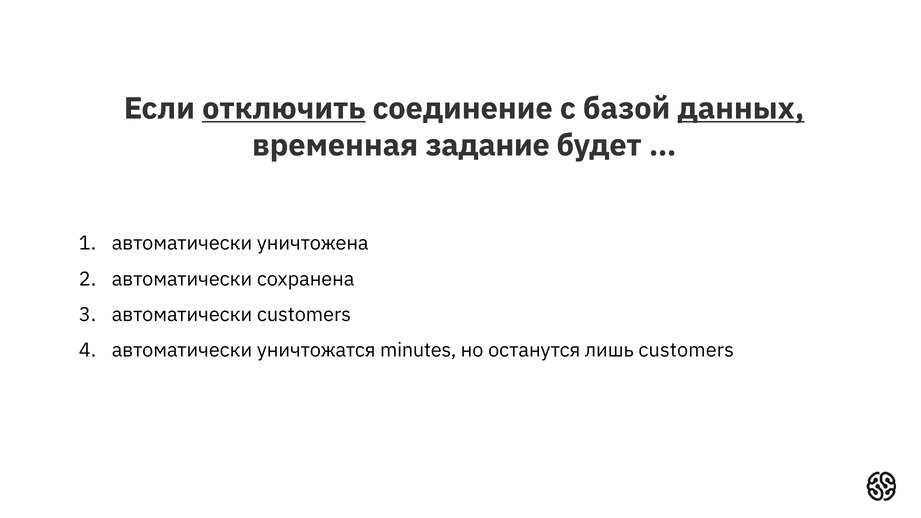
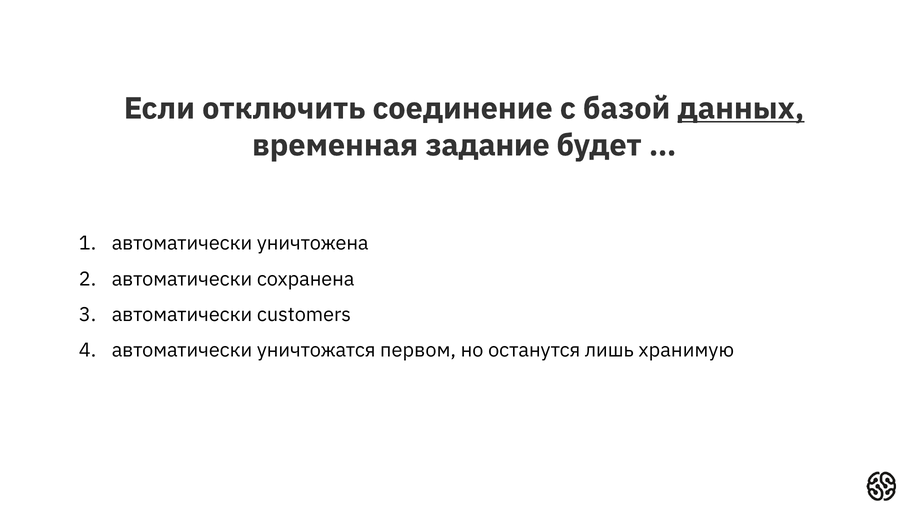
отключить underline: present -> none (284, 109)
minutes: minutes -> первом (418, 351)
лишь customers: customers -> хранимую (686, 351)
